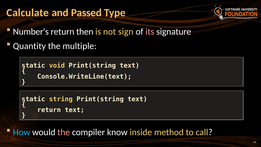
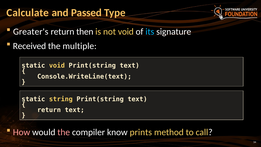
Number's: Number's -> Greater's (31, 32)
not sign: sign -> void (126, 32)
its colour: pink -> light blue (150, 32)
Quantity: Quantity -> Received (29, 46)
How colour: light blue -> pink (22, 132)
inside: inside -> prints (141, 132)
